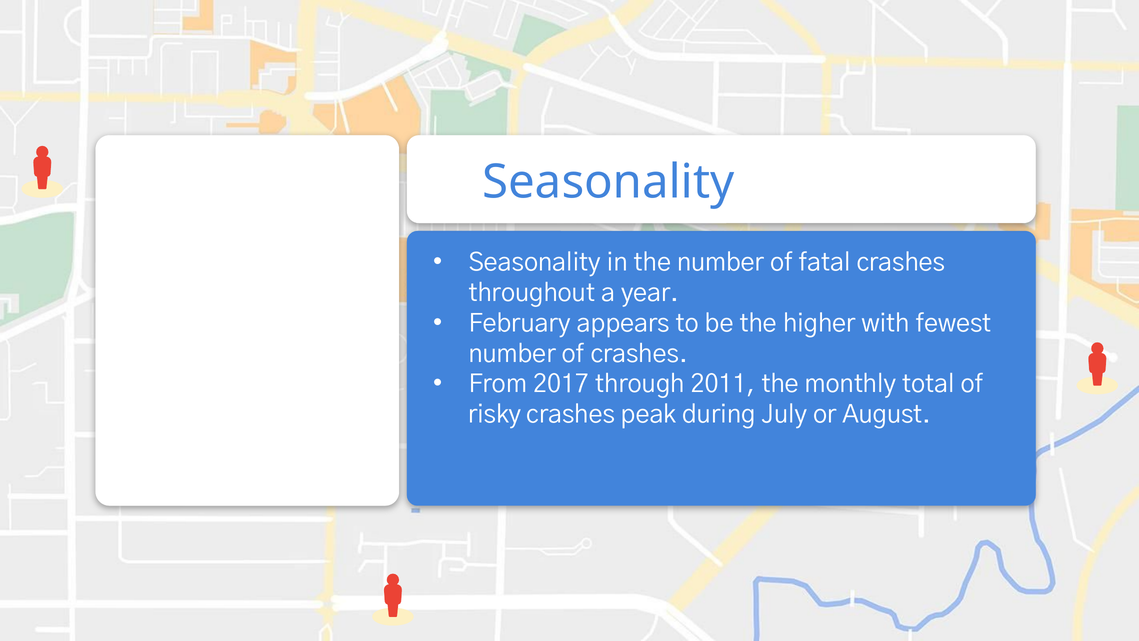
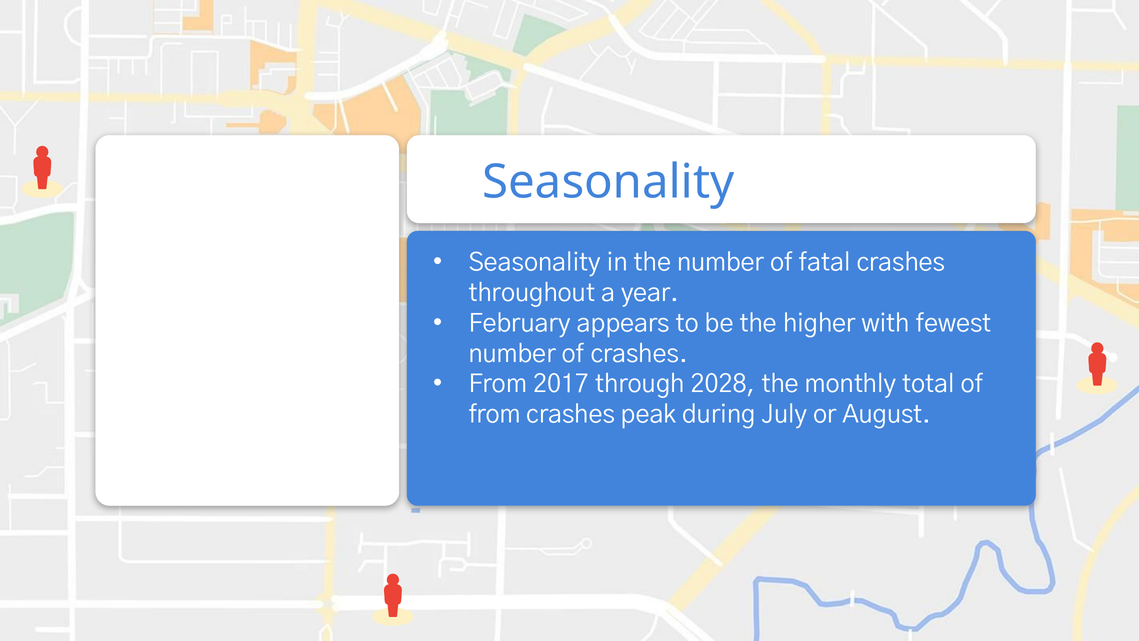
2011: 2011 -> 2028 (723, 384)
risky: risky -> from (495, 414)
